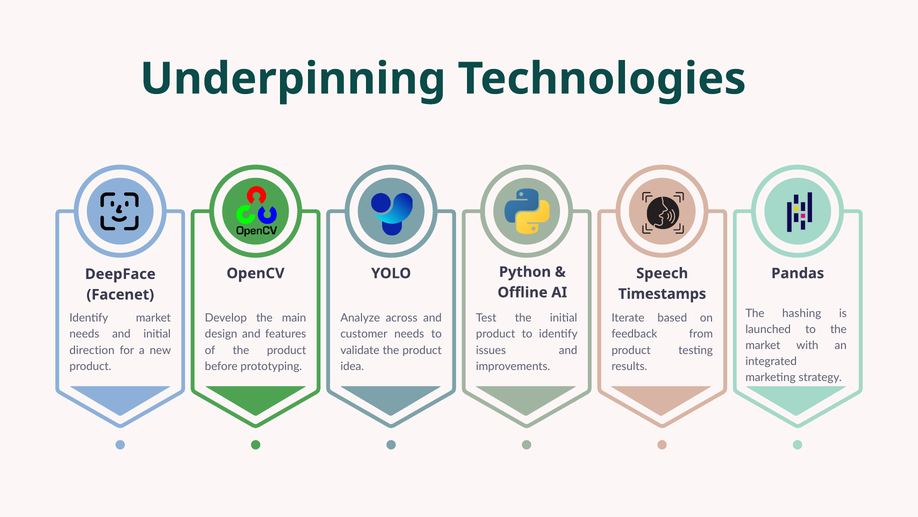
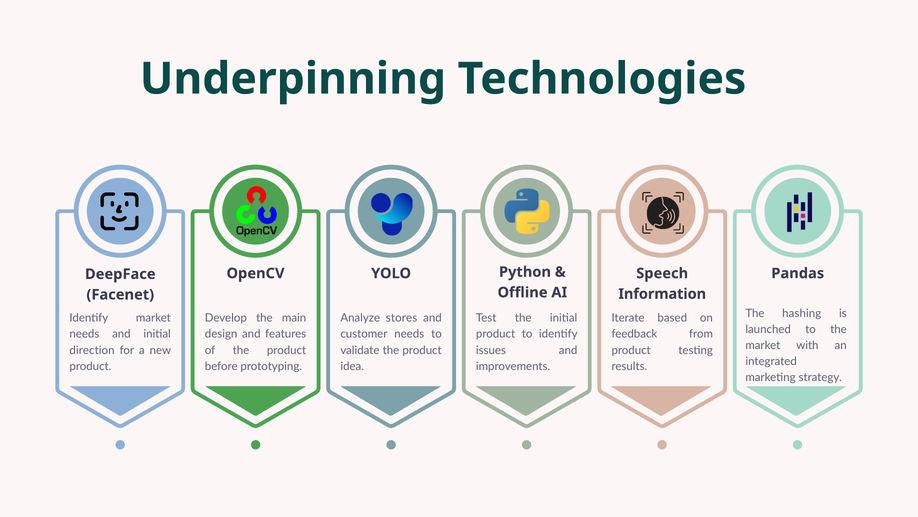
Timestamps: Timestamps -> Information (662, 294)
across: across -> stores (402, 318)
